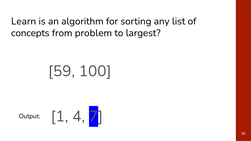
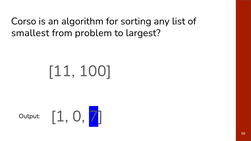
Learn: Learn -> Corso (24, 21)
concepts: concepts -> smallest (30, 33)
59: 59 -> 11 (62, 71)
4: 4 -> 0 (79, 117)
